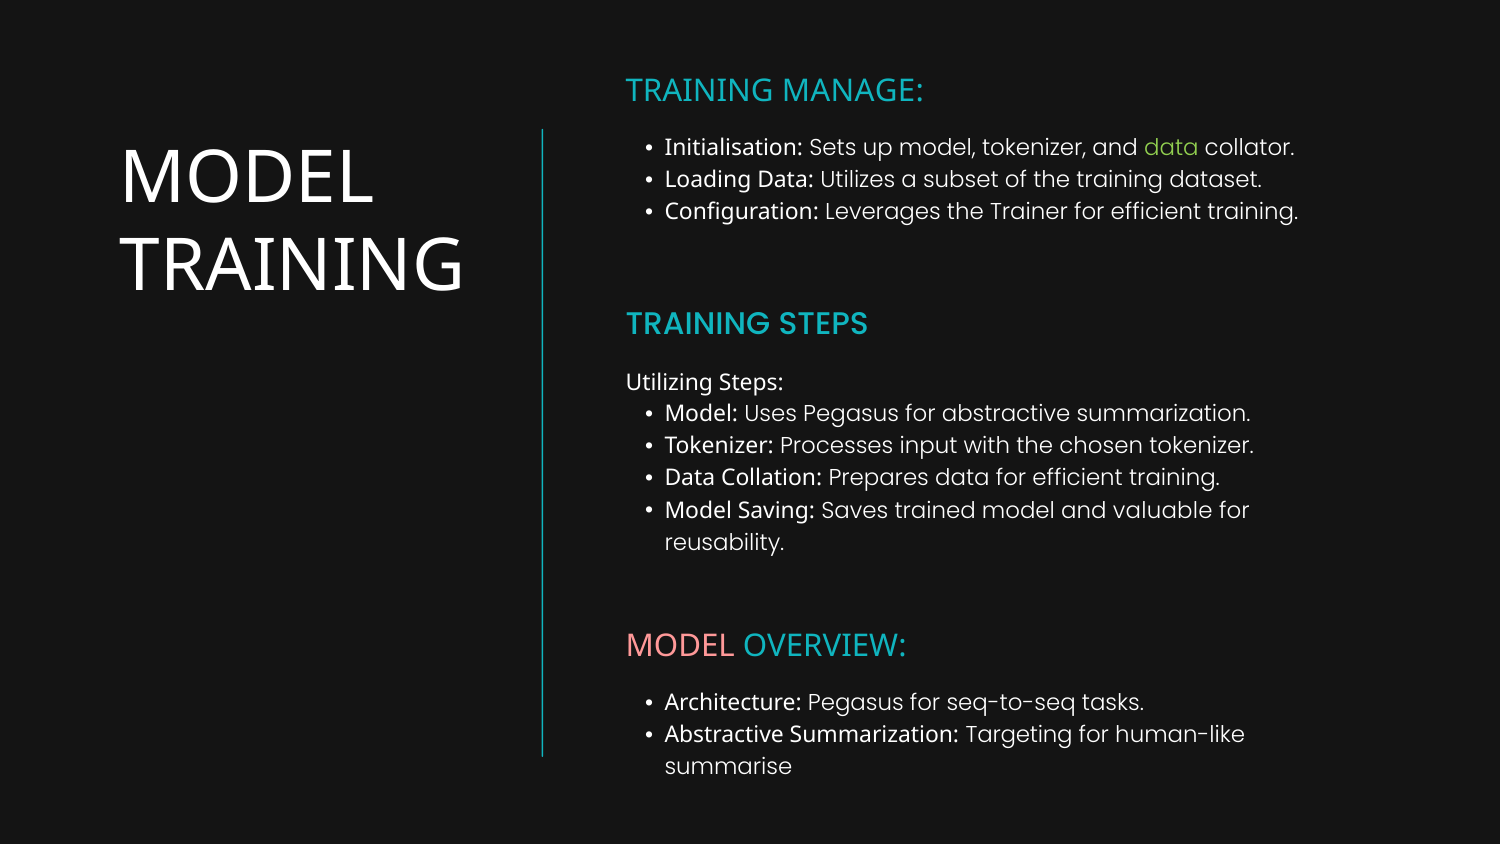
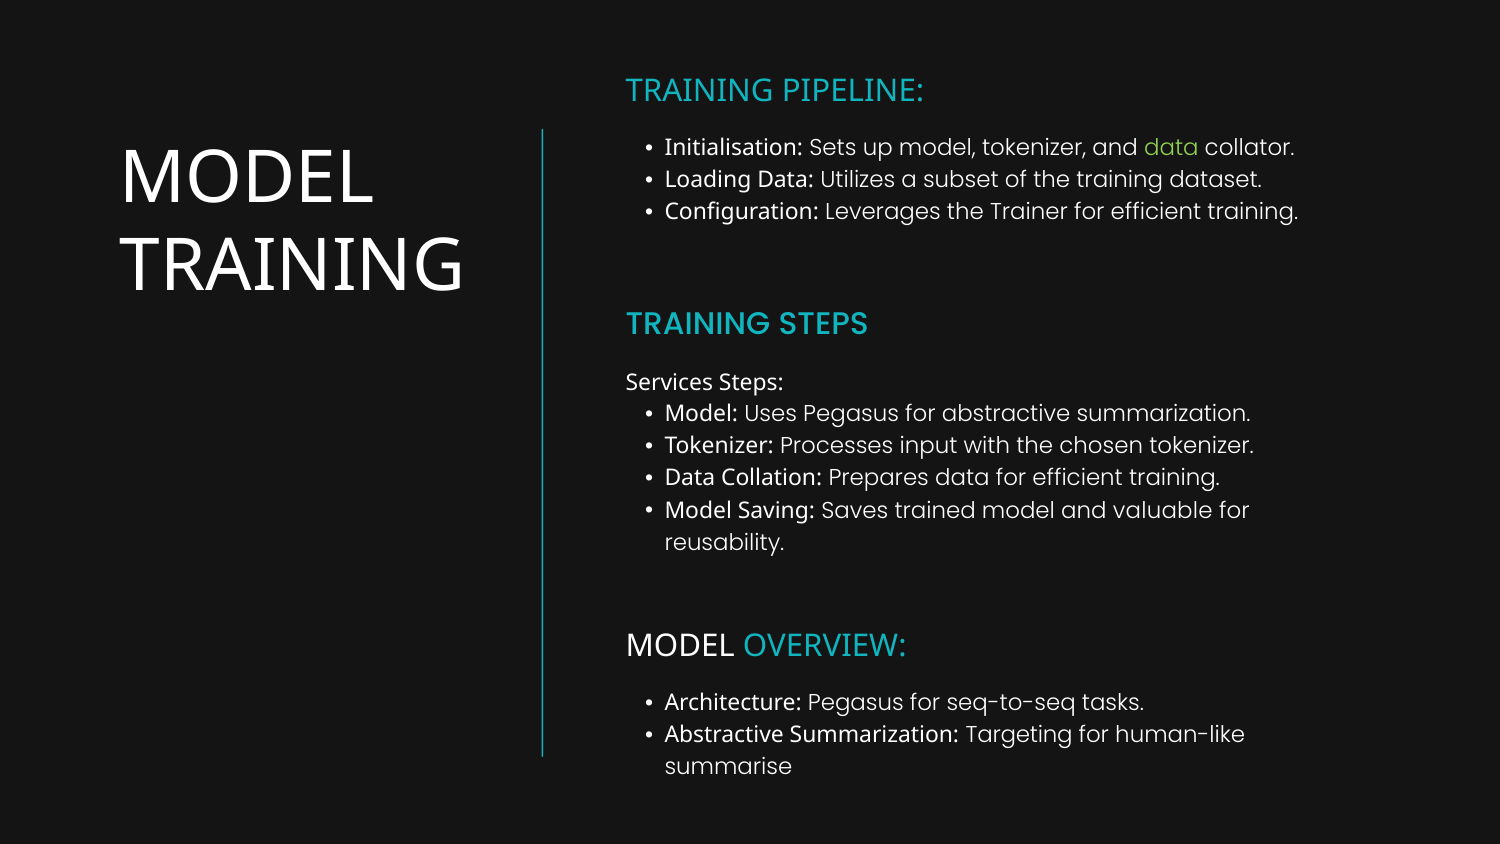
MANAGE: MANAGE -> PIPELINE (853, 92)
Utilizing: Utilizing -> Services (669, 383)
MODEL colour: pink -> white (680, 646)
